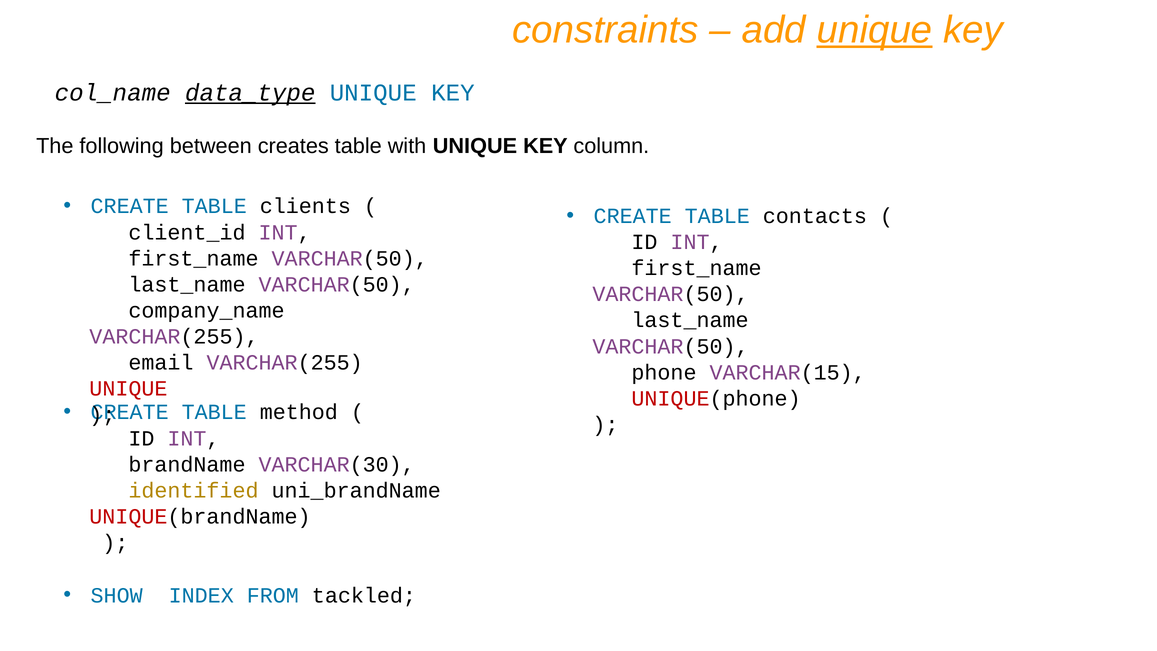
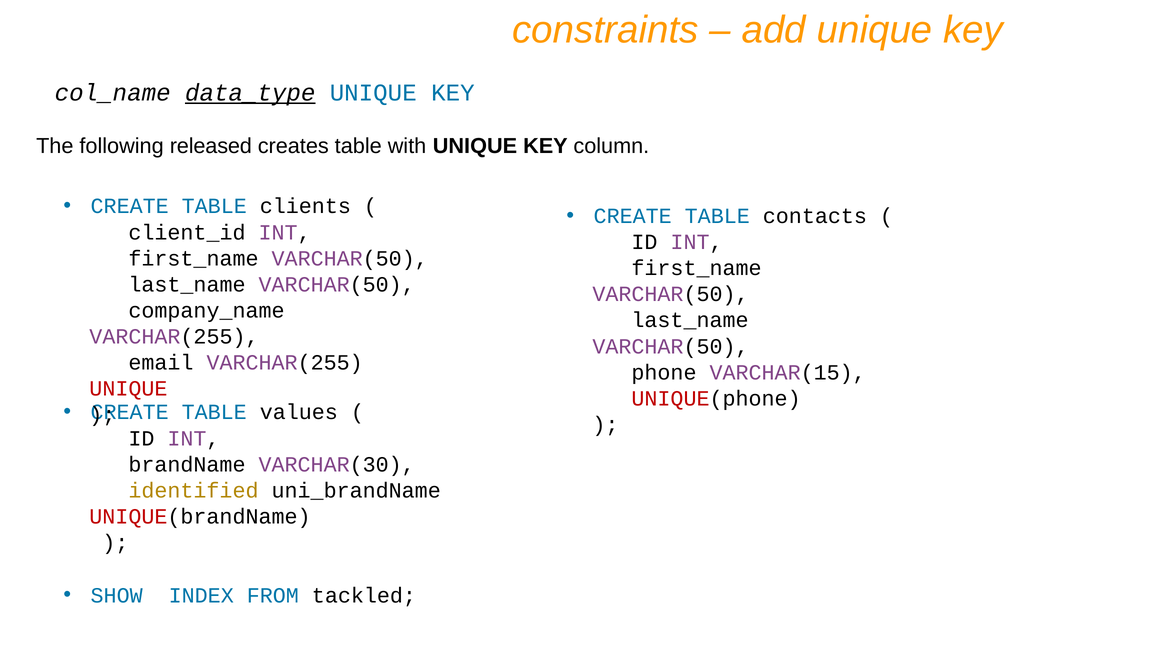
unique underline: present -> none (875, 30)
between: between -> released (211, 146)
method: method -> values (299, 412)
